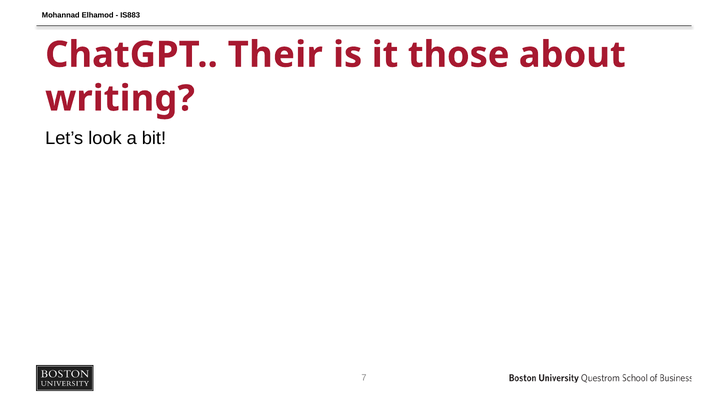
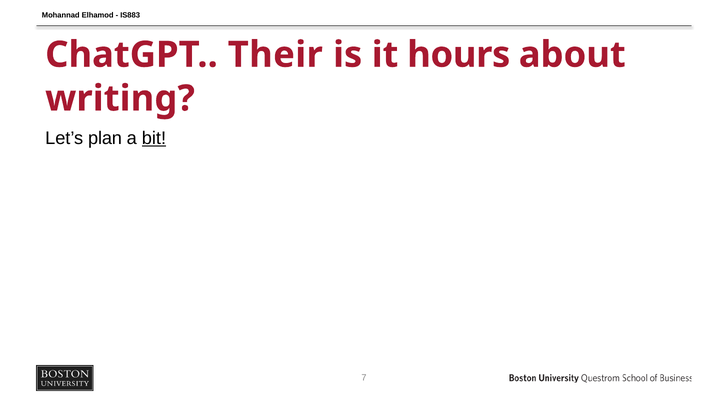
those: those -> hours (459, 55)
look: look -> plan (105, 138)
bit underline: none -> present (154, 138)
